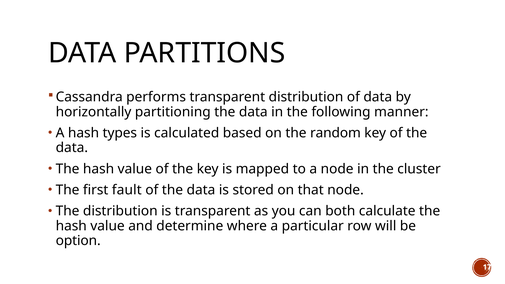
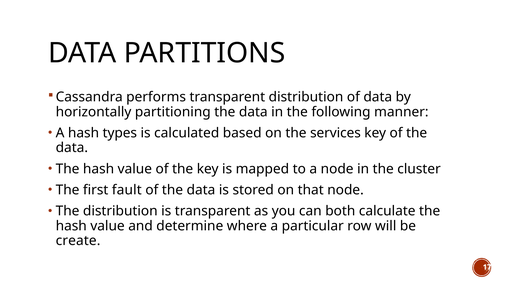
random: random -> services (335, 133)
option: option -> create (78, 241)
